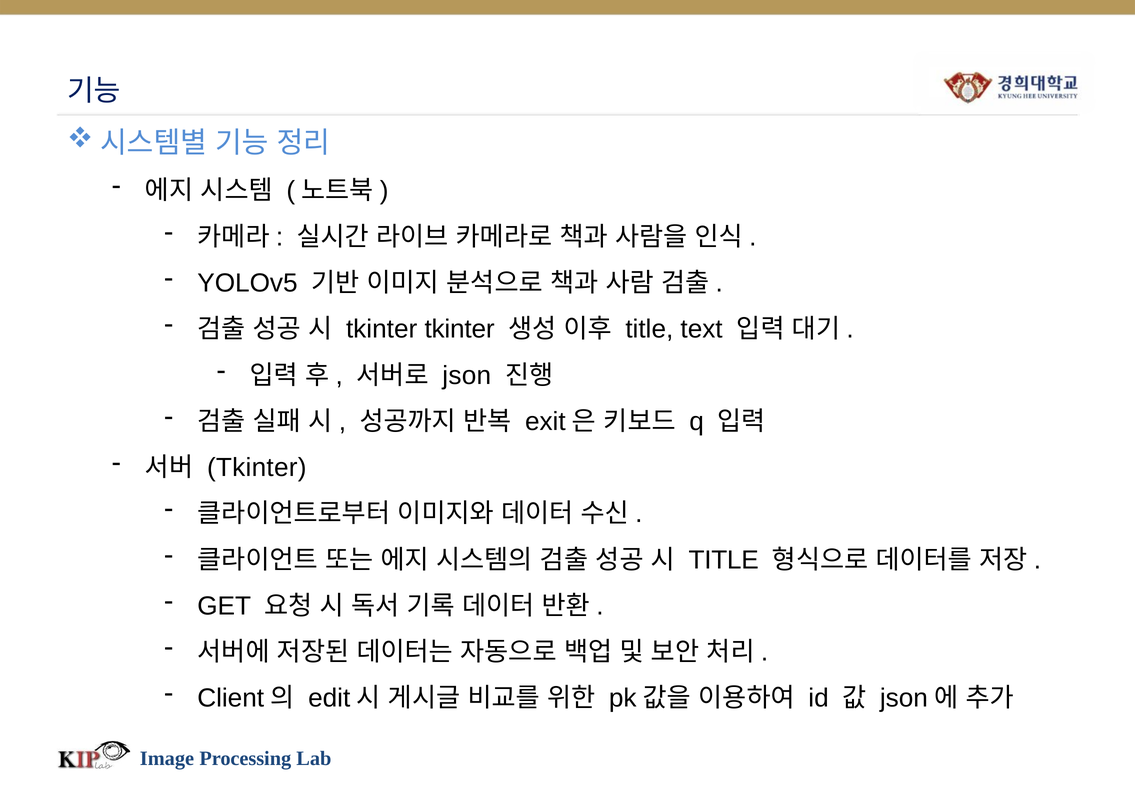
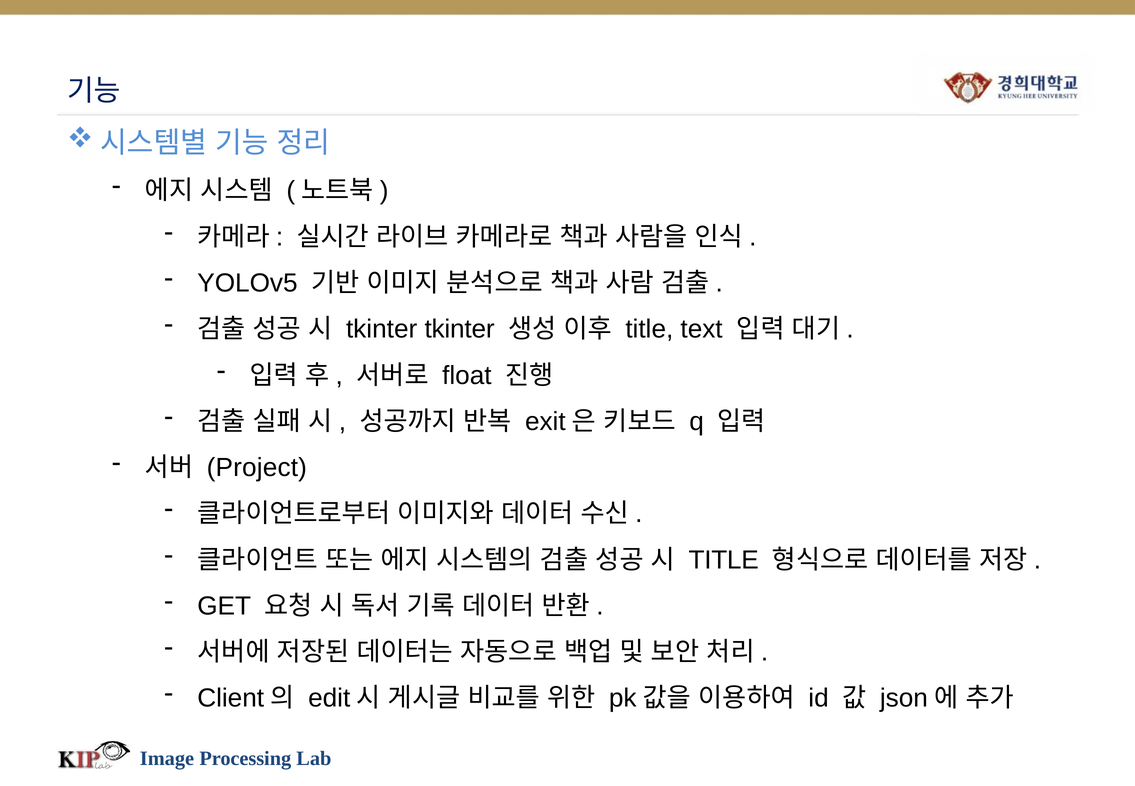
json: json -> float (467, 375)
Tkinter: Tkinter -> Project (257, 467)
